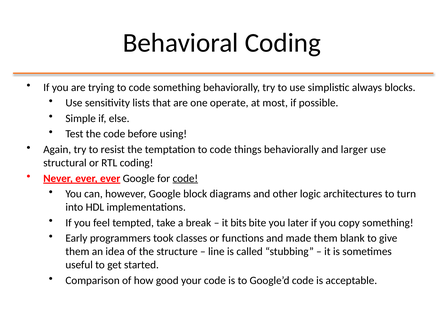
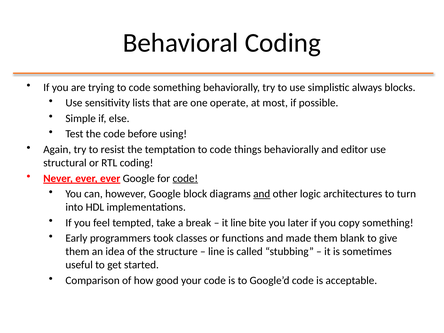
larger: larger -> editor (354, 150)
and underline: none -> present (262, 194)
it bits: bits -> line (238, 223)
